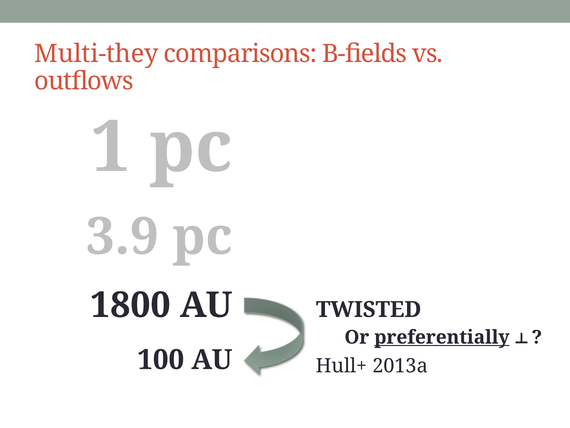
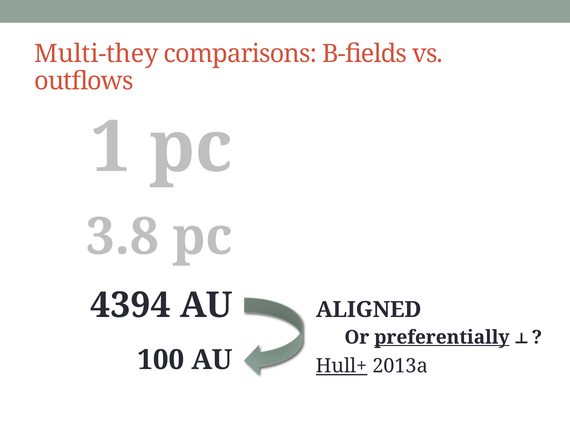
3.9: 3.9 -> 3.8 (122, 237)
1800: 1800 -> 4394 (130, 305)
TWISTED: TWISTED -> ALIGNED (369, 309)
Hull+ underline: none -> present (342, 366)
